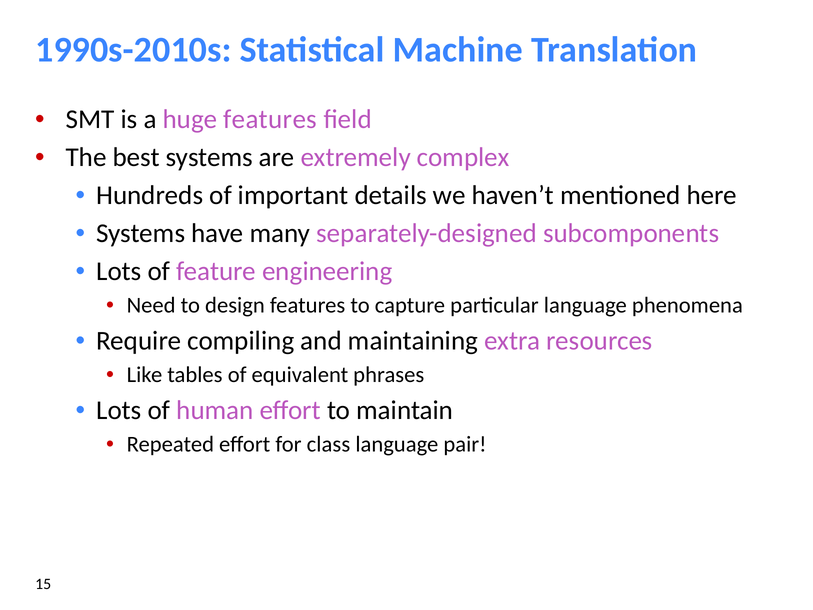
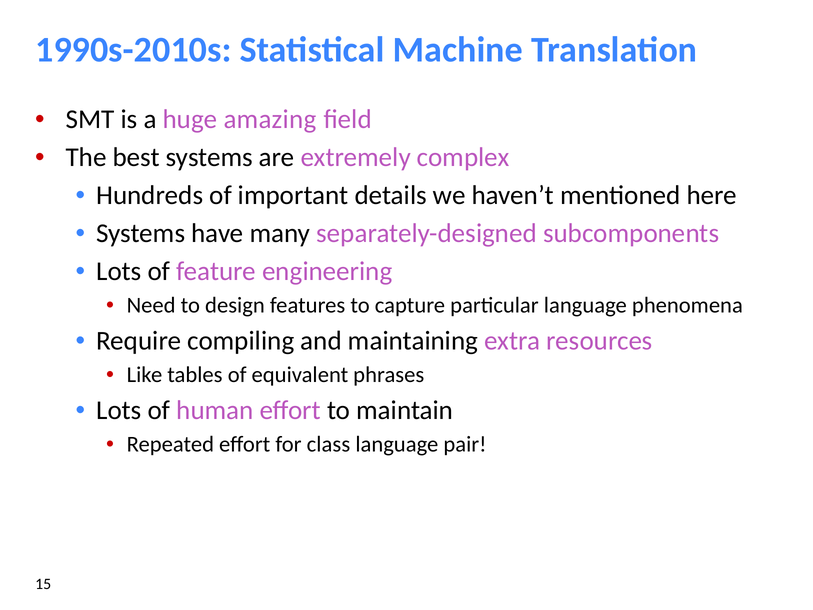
huge features: features -> amazing (270, 119)
